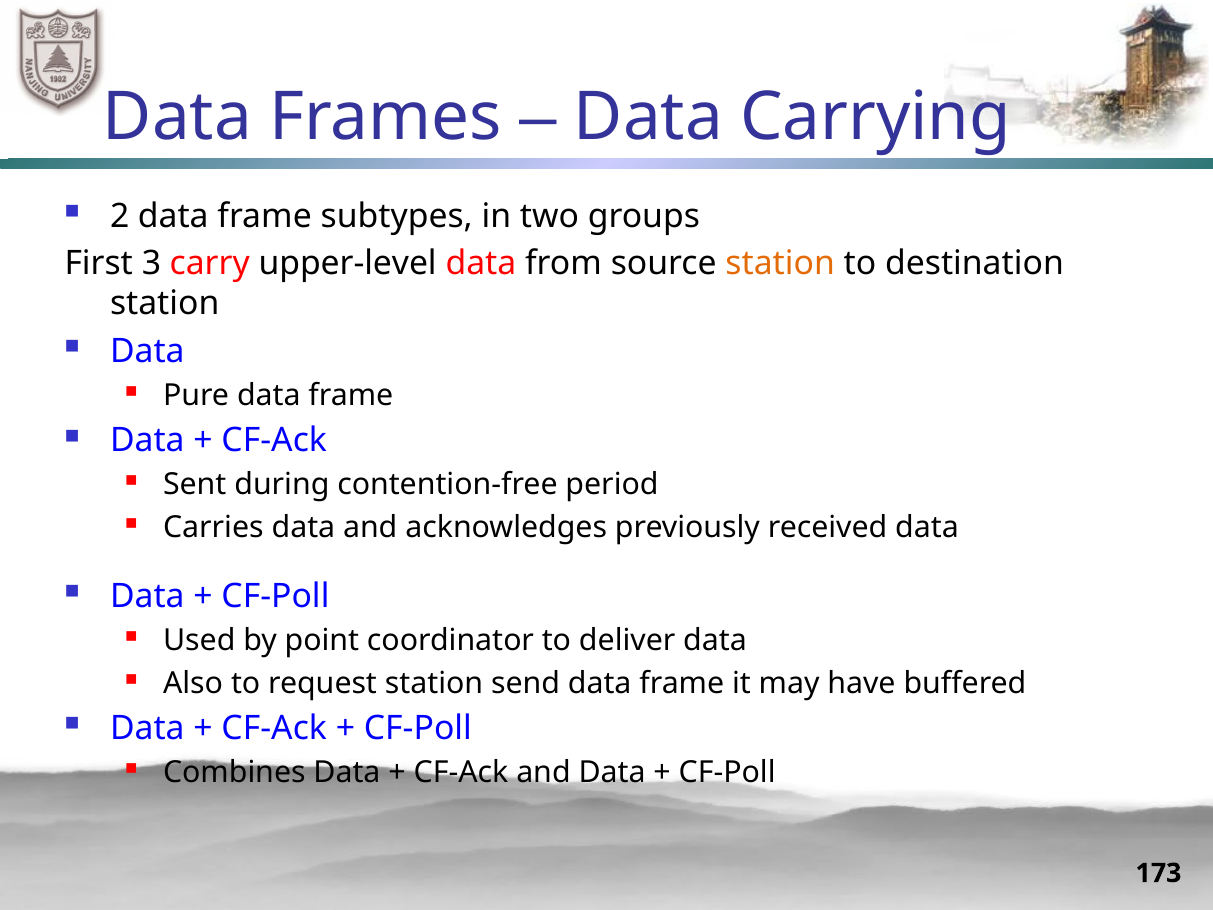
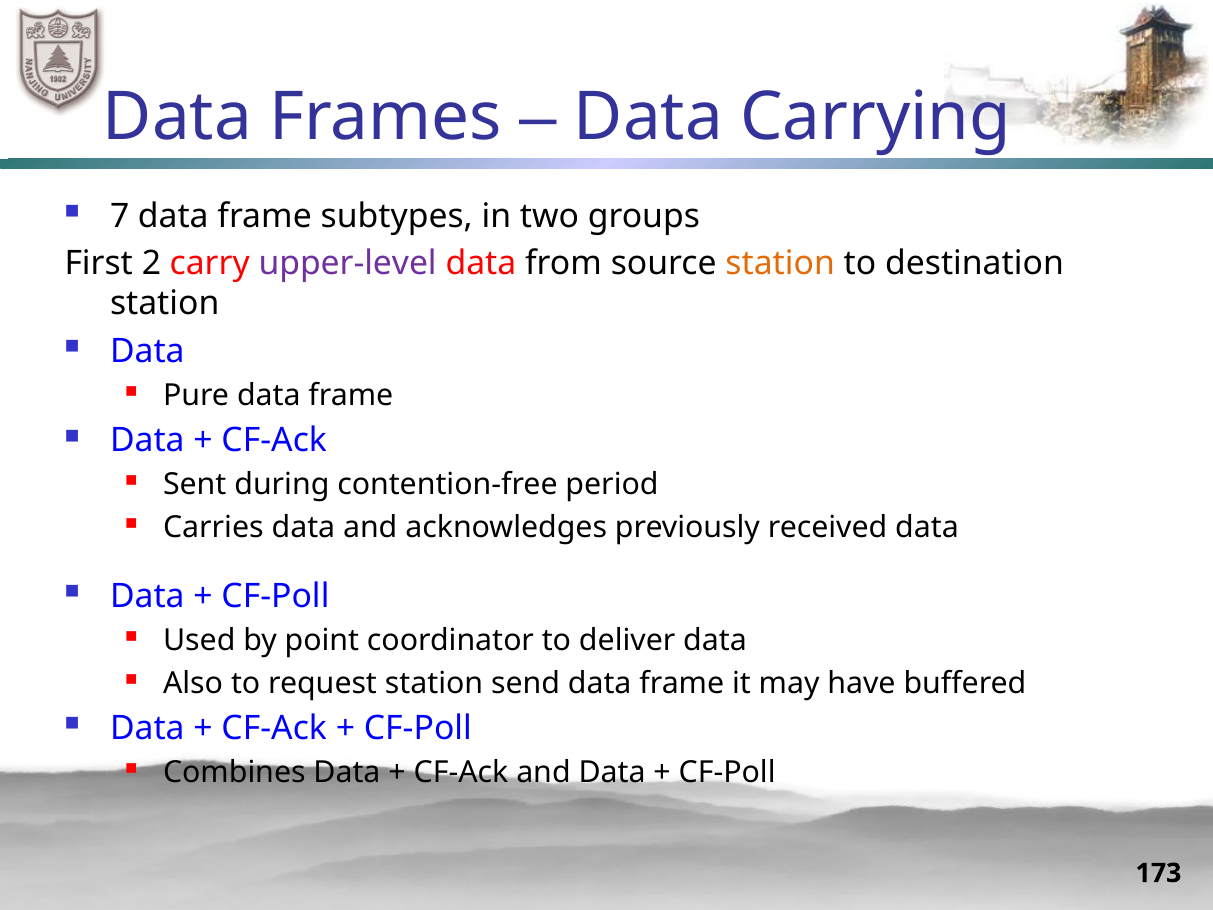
2: 2 -> 7 (120, 216)
3: 3 -> 2 (151, 263)
upper-level colour: black -> purple (348, 263)
